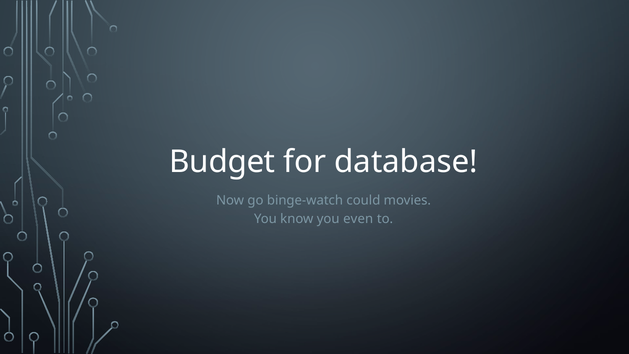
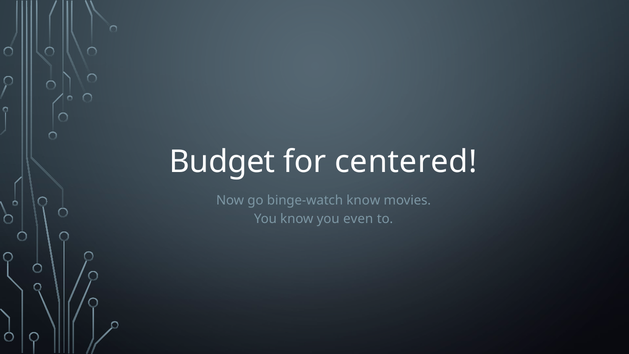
database: database -> centered (406, 162)
binge-watch could: could -> know (363, 200)
